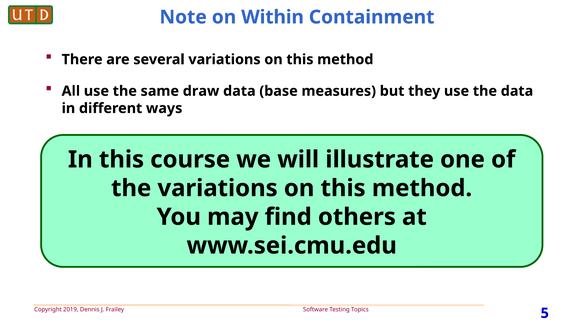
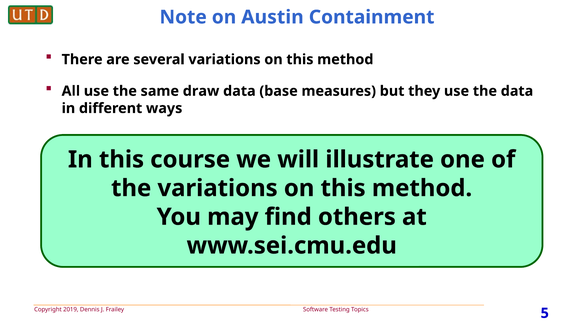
Within: Within -> Austin (272, 17)
